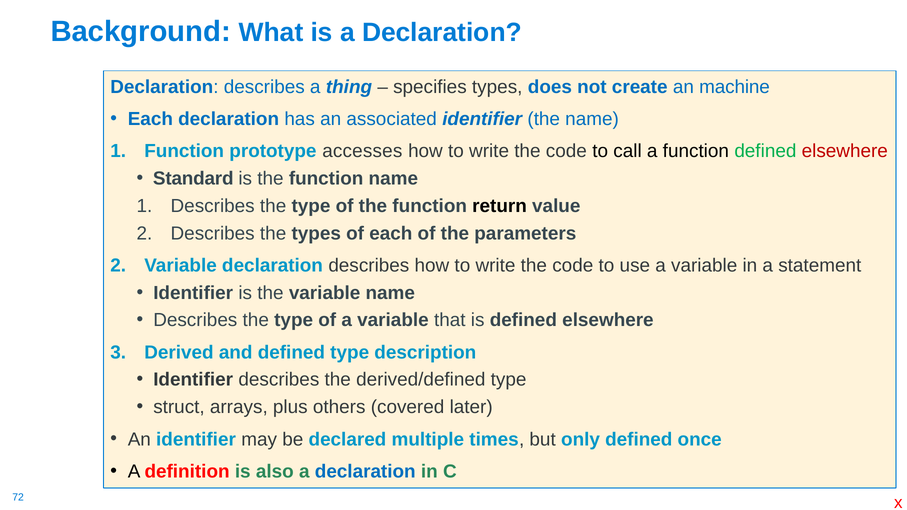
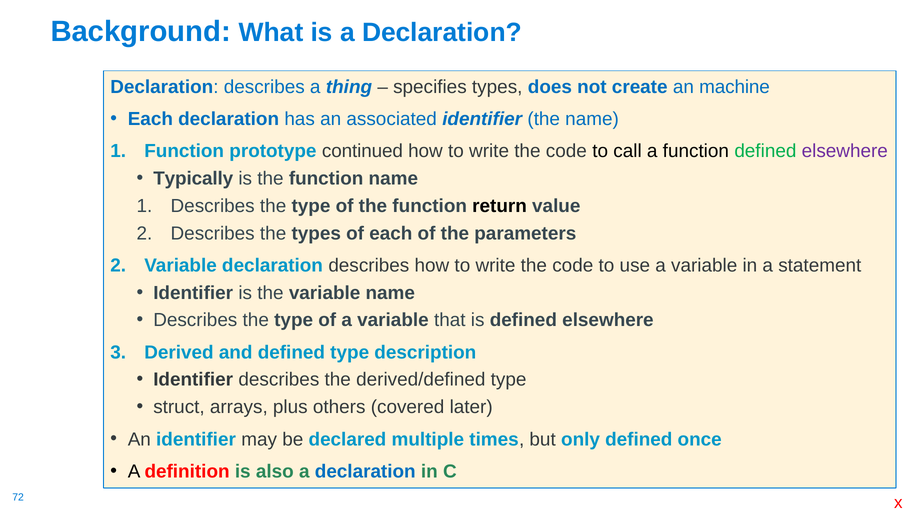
accesses: accesses -> continued (362, 151)
elsewhere colour: red -> purple (845, 151)
Standard: Standard -> Typically (193, 179)
